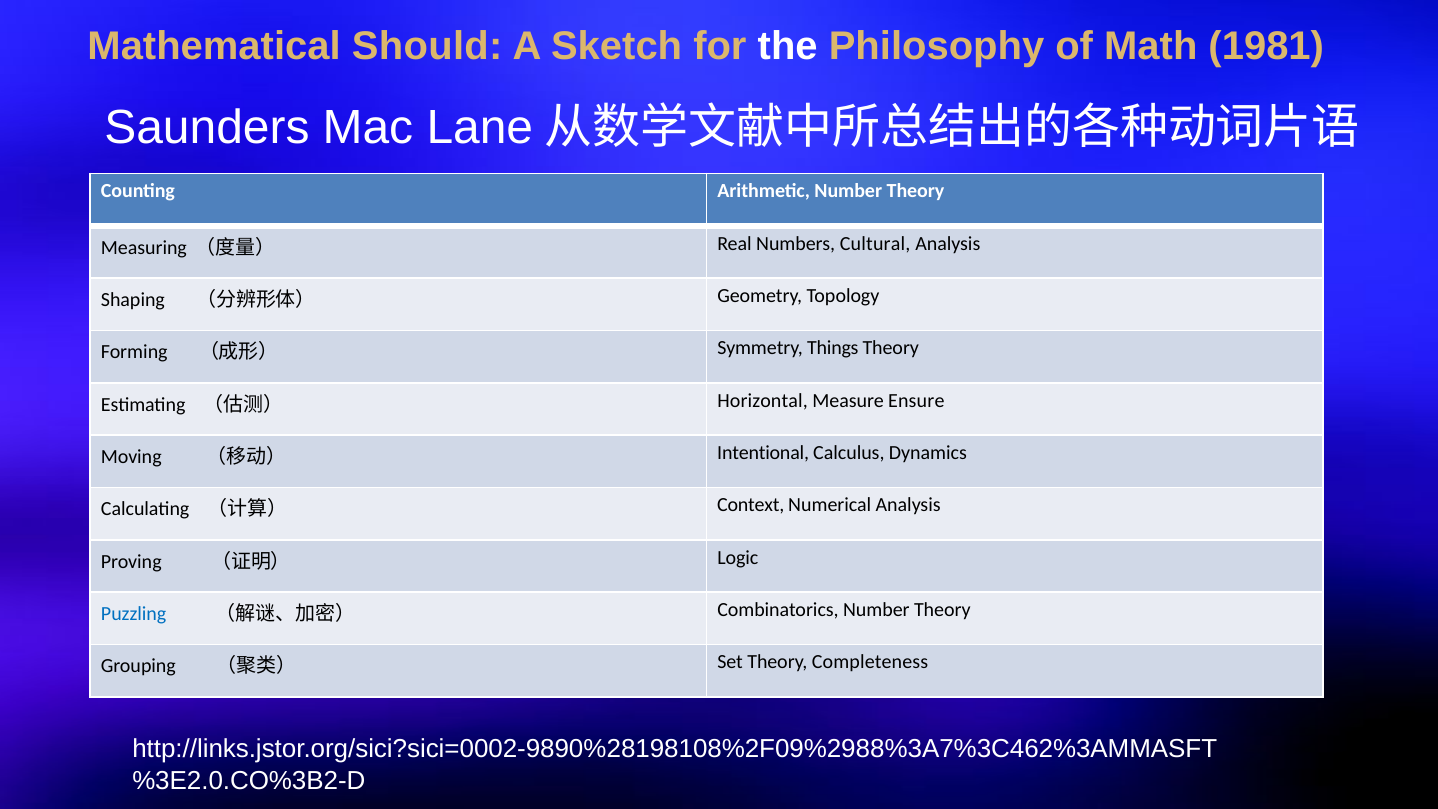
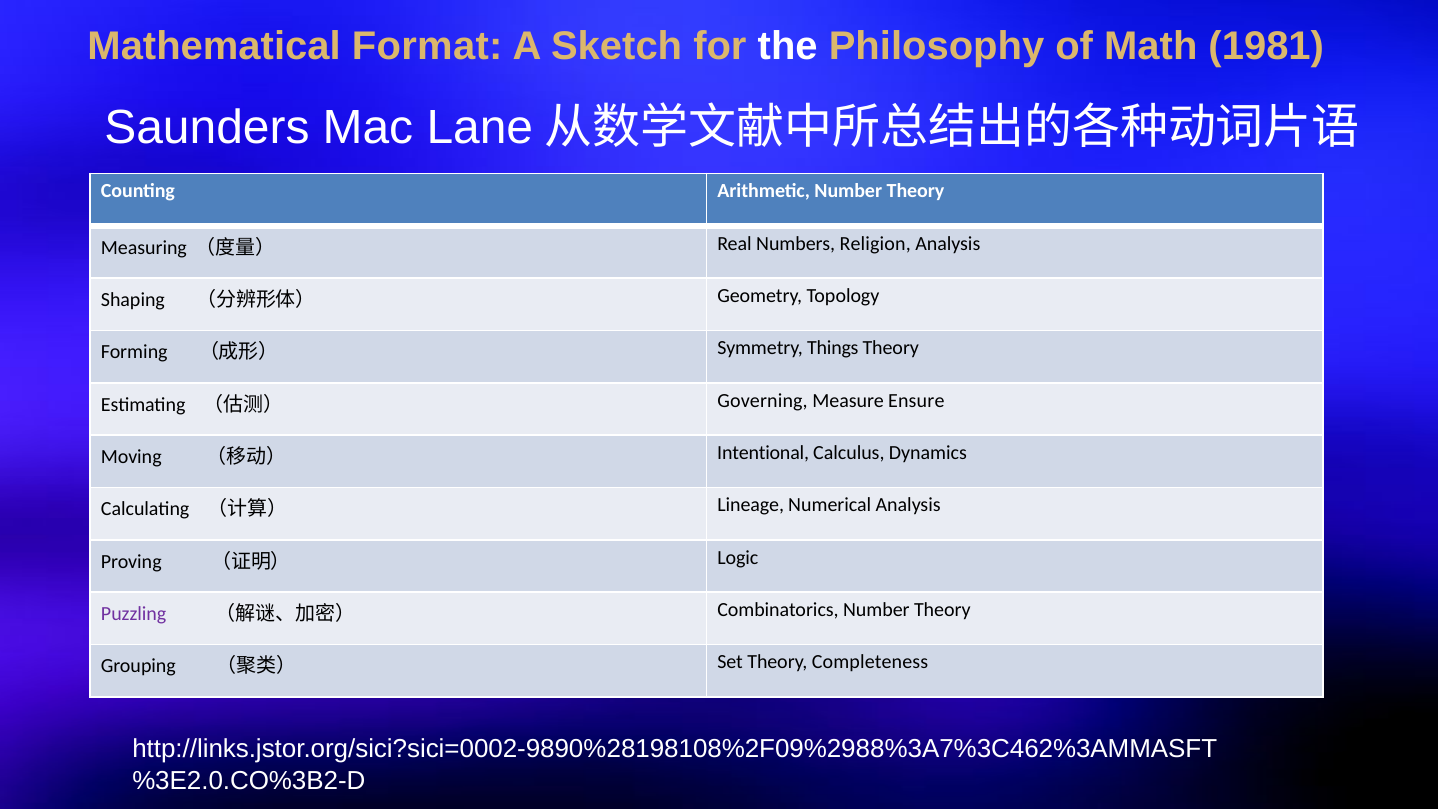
Should: Should -> Format (427, 46)
Cultural: Cultural -> Religion (875, 244)
Horizontal: Horizontal -> Governing (763, 400)
Context: Context -> Lineage (751, 505)
Puzzling colour: blue -> purple (134, 614)
